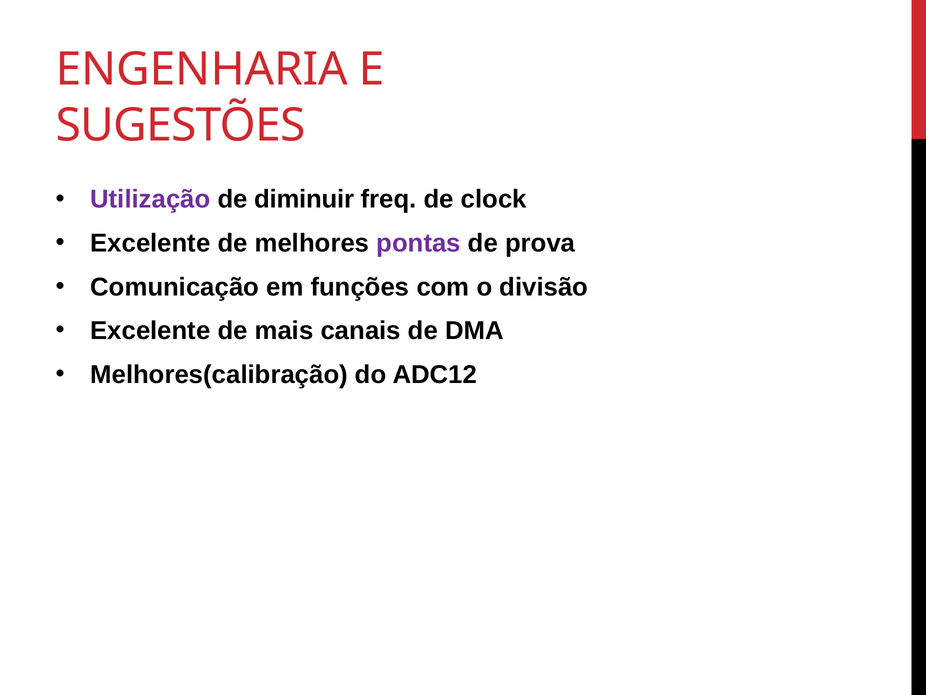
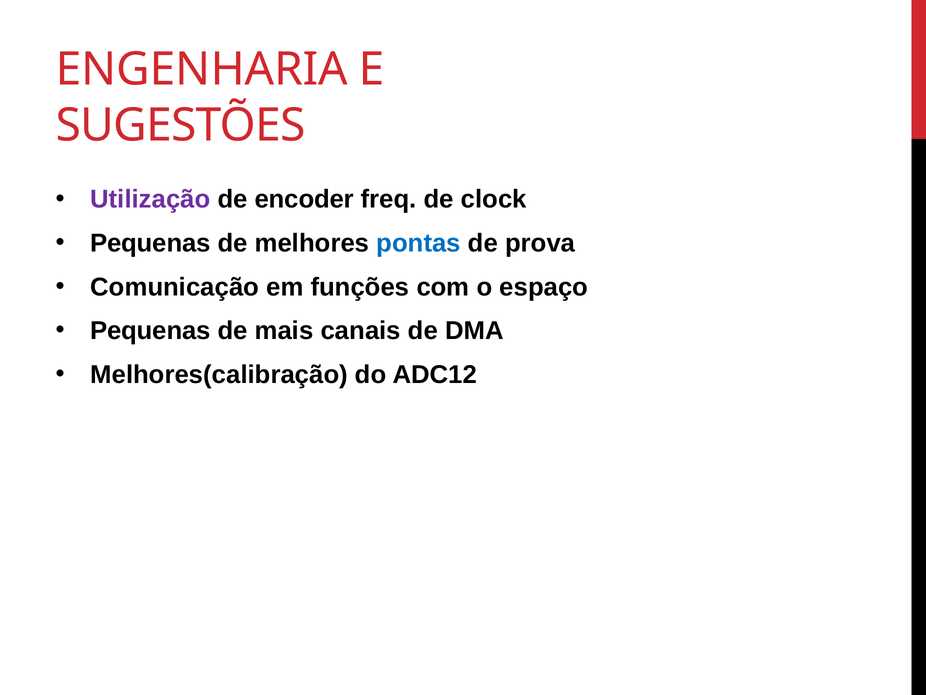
diminuir: diminuir -> encoder (304, 199)
Excelente: Excelente -> Pequenas (150, 243)
pontas colour: purple -> blue (419, 243)
divisão: divisão -> espaço (544, 287)
Excelente: Excelente -> Pequenas (150, 331)
